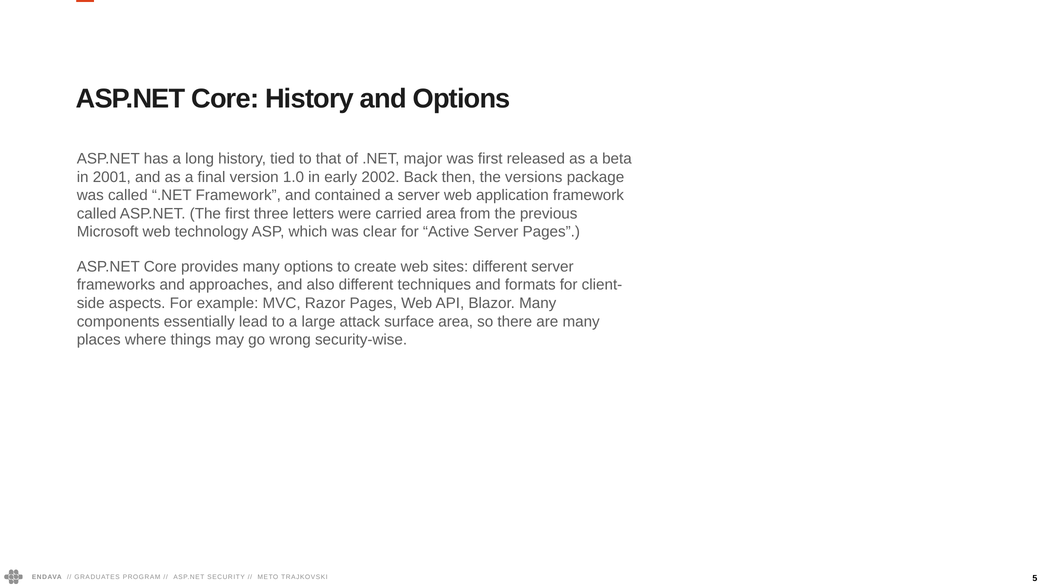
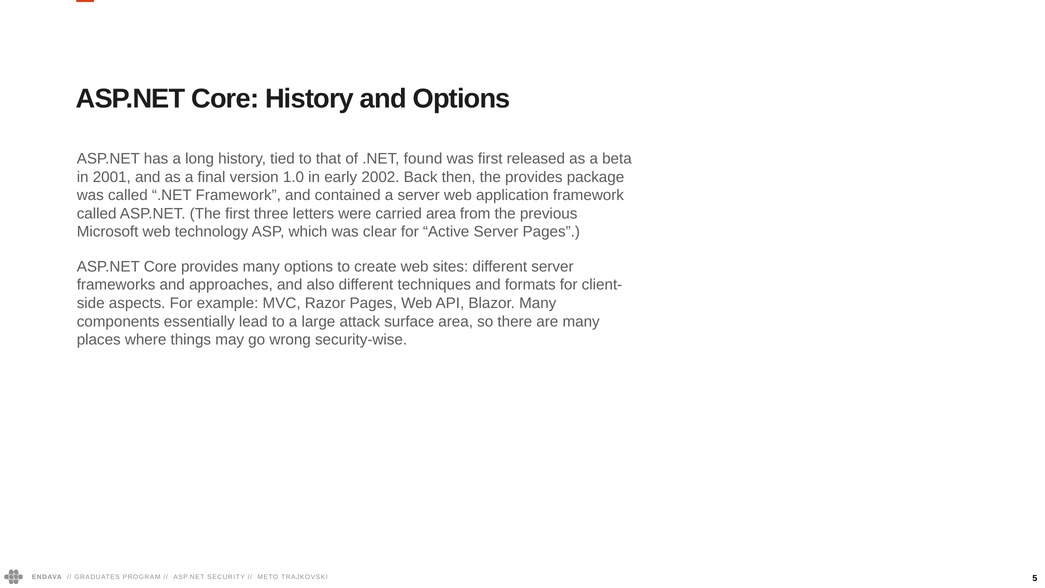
major: major -> found (423, 159)
the versions: versions -> provides (534, 177)
